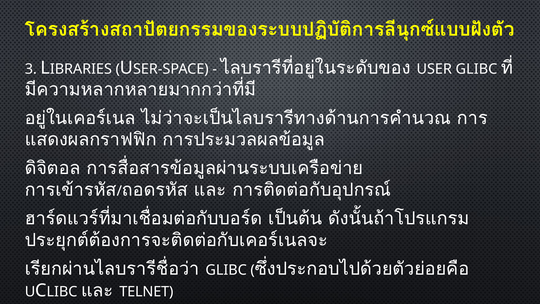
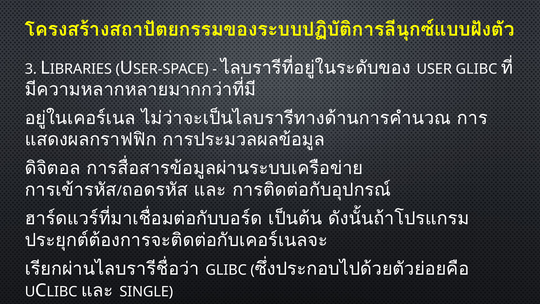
TELNET: TELNET -> SINGLE (146, 291)
